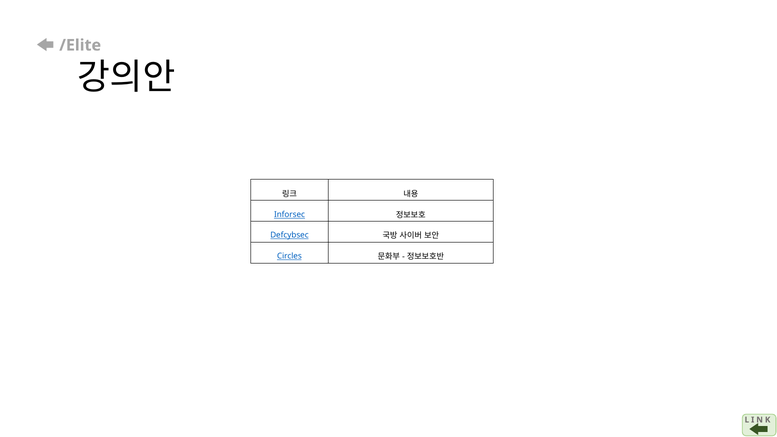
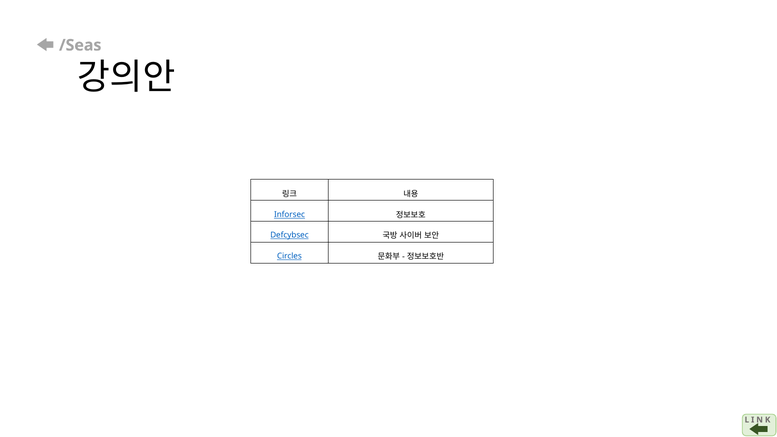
/Elite: /Elite -> /Seas (80, 45)
